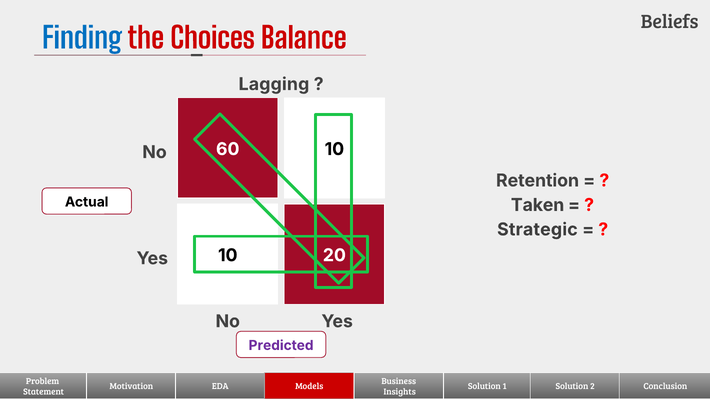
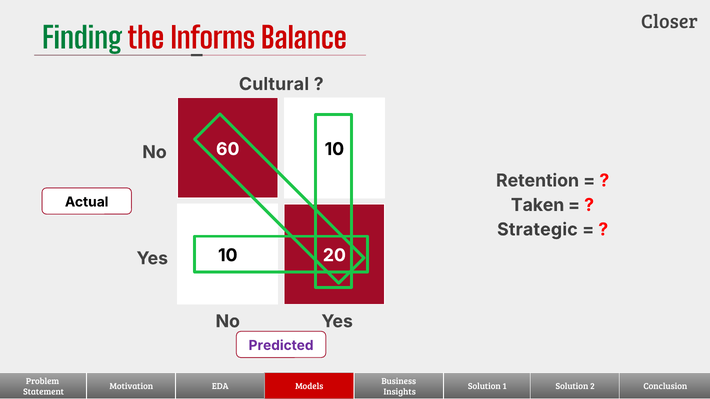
Beliefs: Beliefs -> Closer (669, 22)
Finding colour: blue -> green (82, 39)
Choices: Choices -> Informs (213, 39)
Lagging: Lagging -> Cultural (274, 84)
